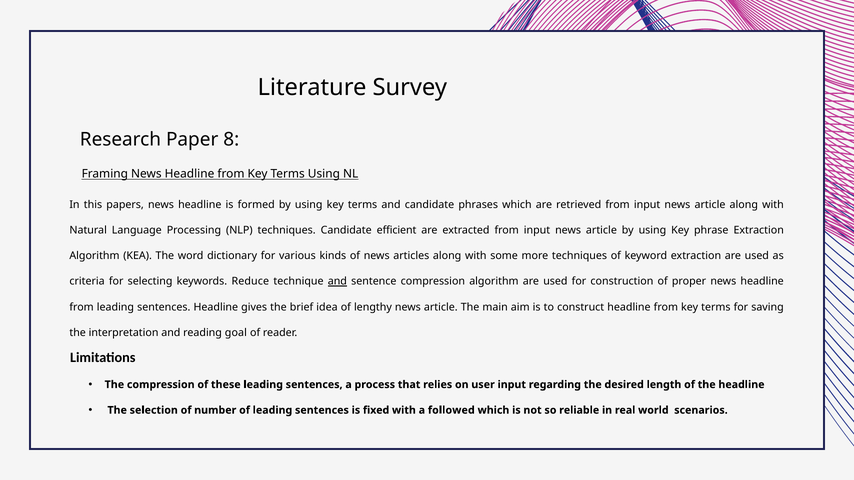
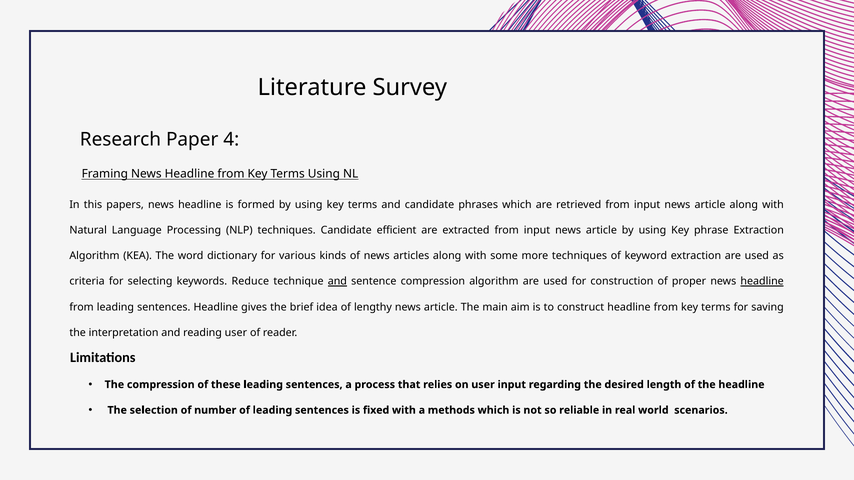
8: 8 -> 4 (231, 140)
headline underline: none -> present (762, 282)
reading goal: goal -> user (236, 333)
followed: followed -> methods (451, 410)
